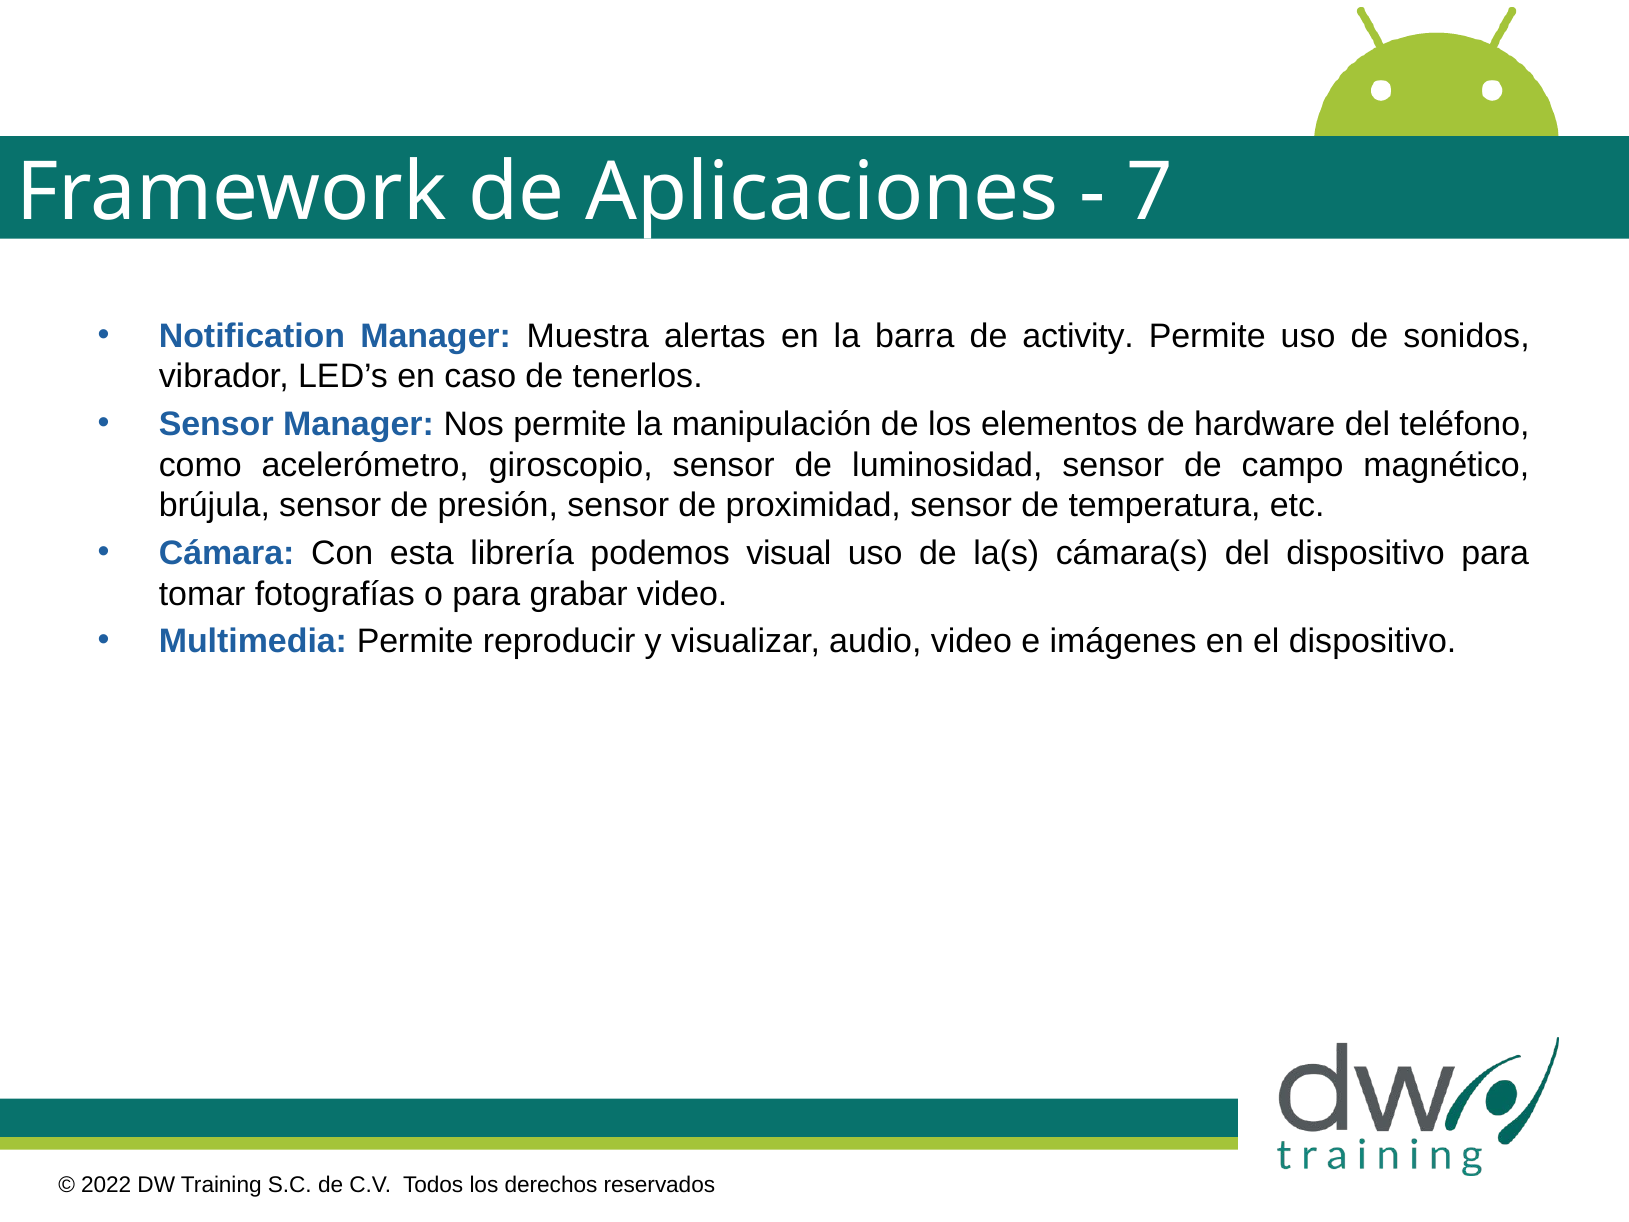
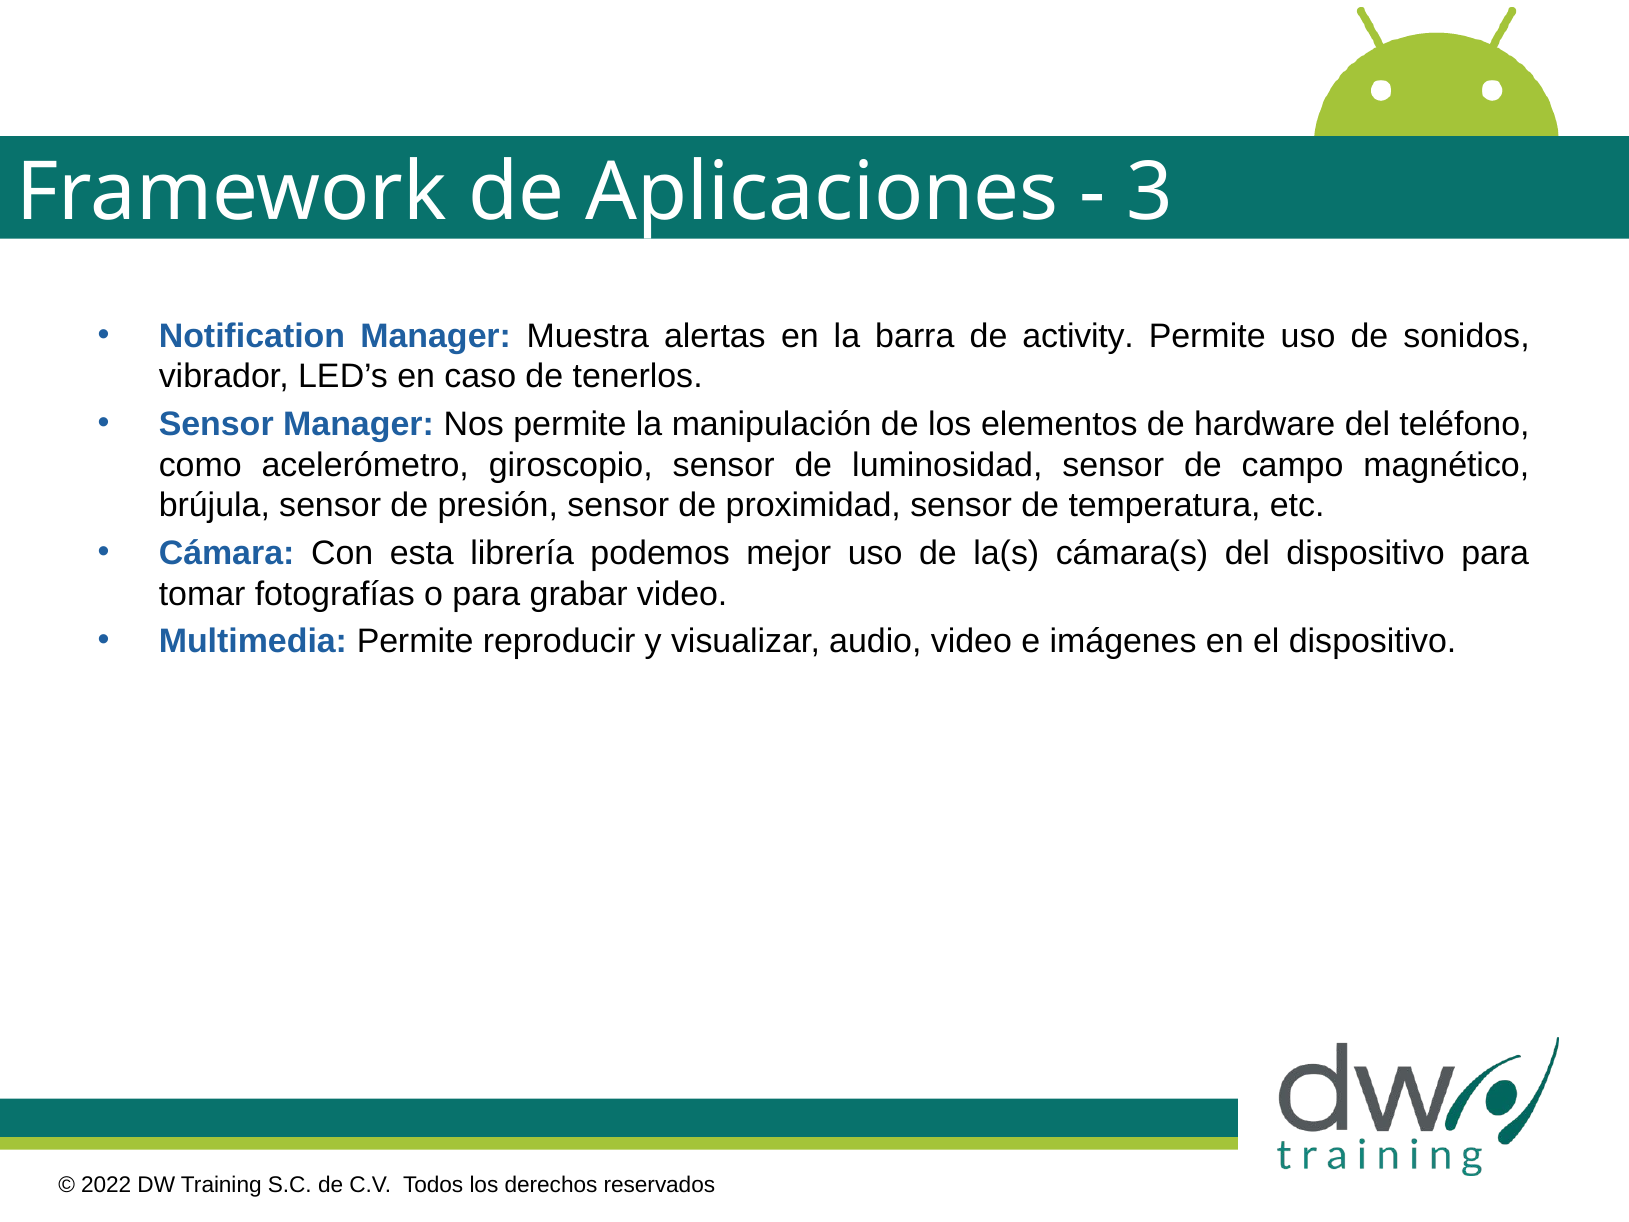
7: 7 -> 3 (1150, 193)
visual: visual -> mejor (789, 553)
